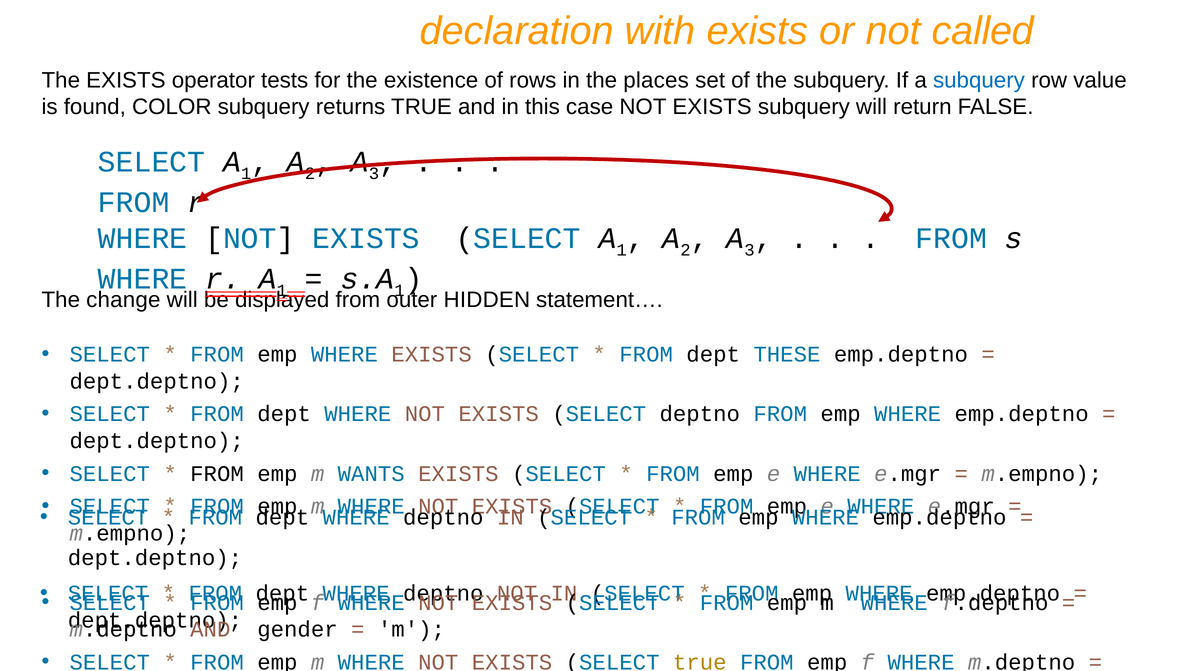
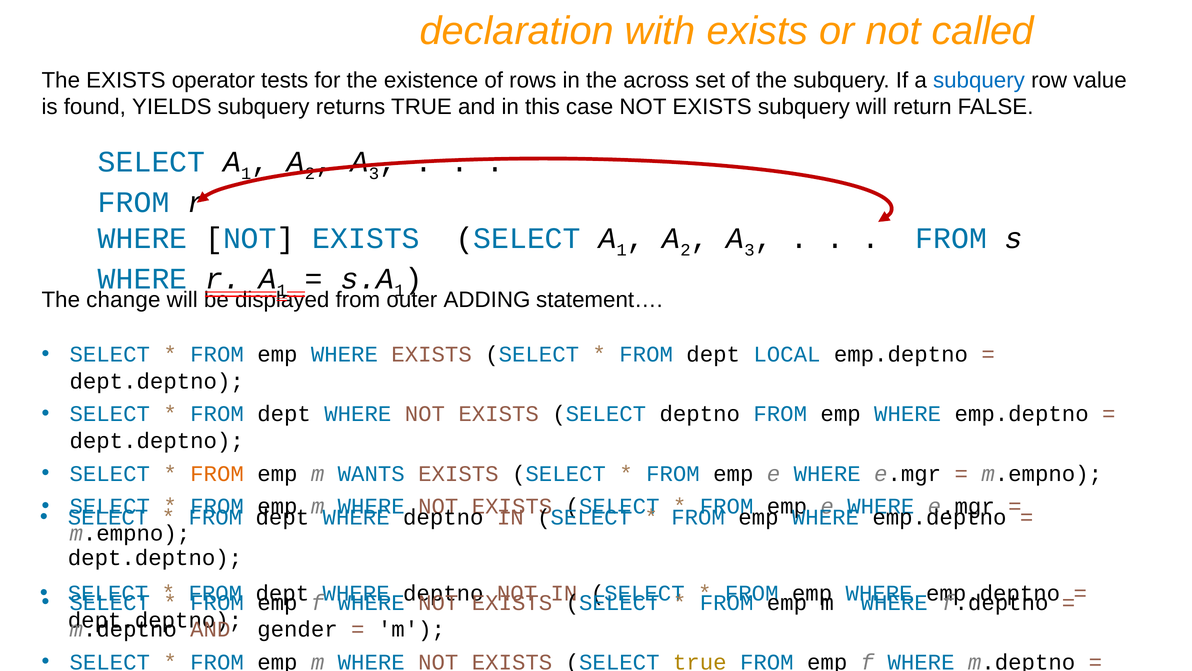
places: places -> across (656, 80)
COLOR: COLOR -> YIELDS (172, 107)
HIDDEN: HIDDEN -> ADDING (487, 299)
THESE: THESE -> LOCAL (787, 354)
FROM colour: black -> orange (217, 473)
